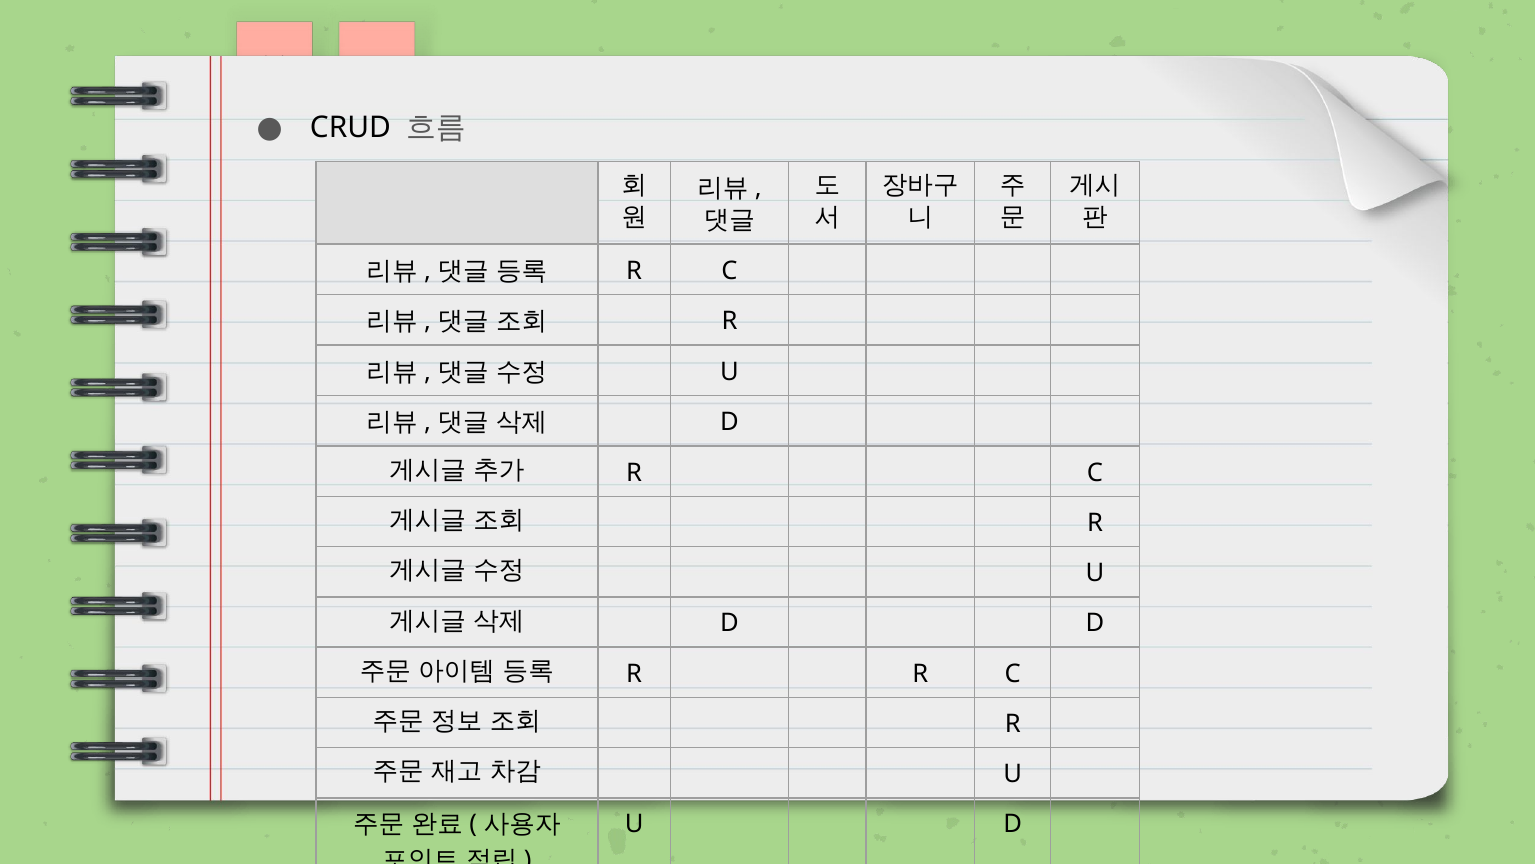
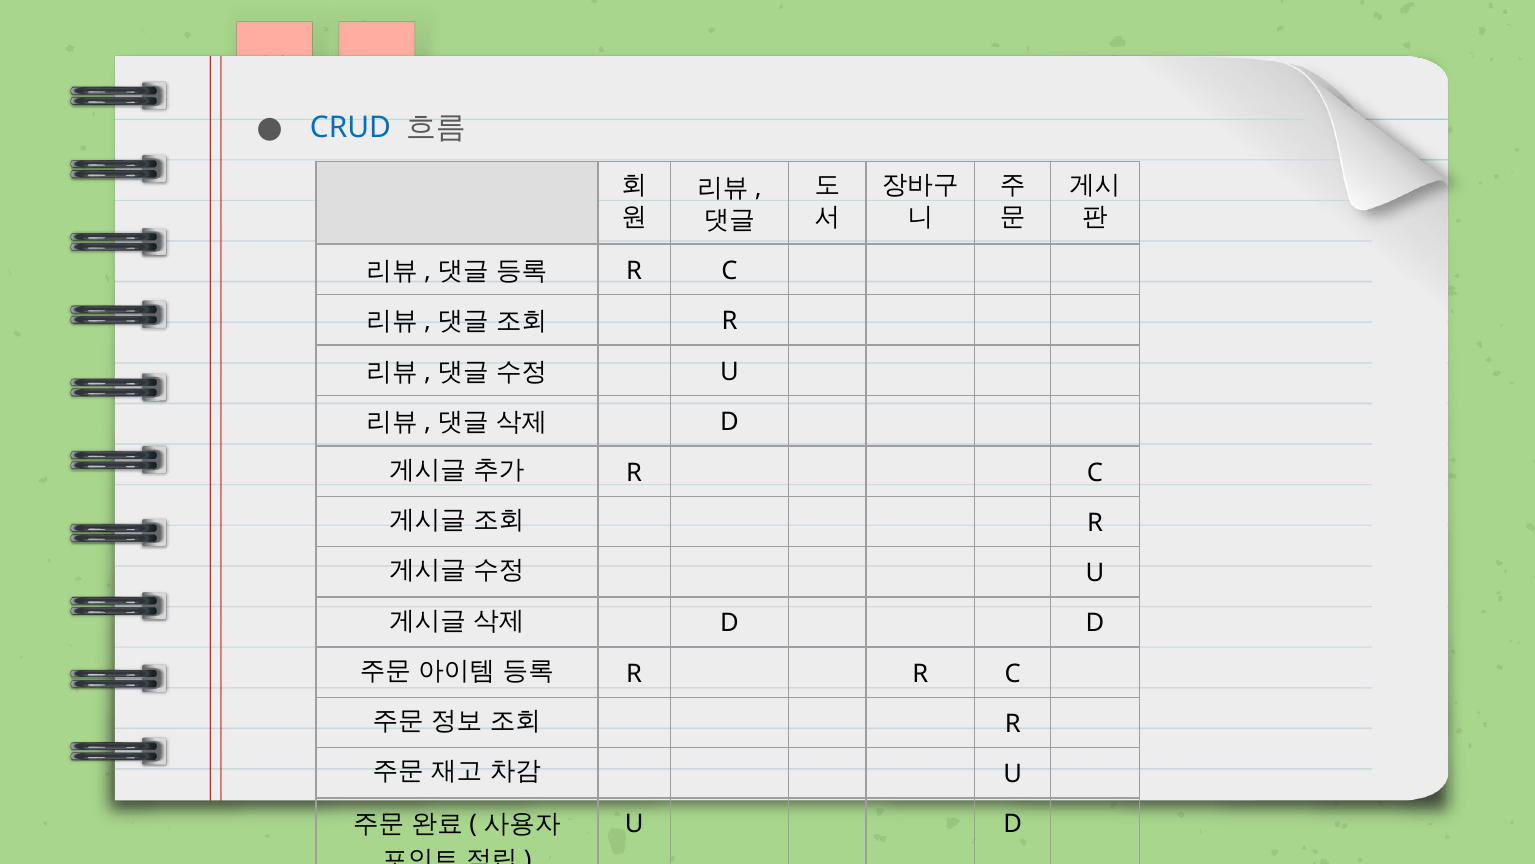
CRUD colour: black -> blue (350, 128)
